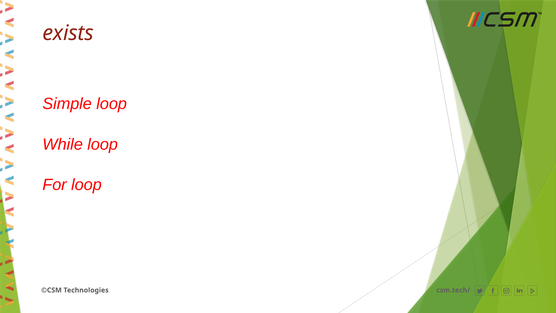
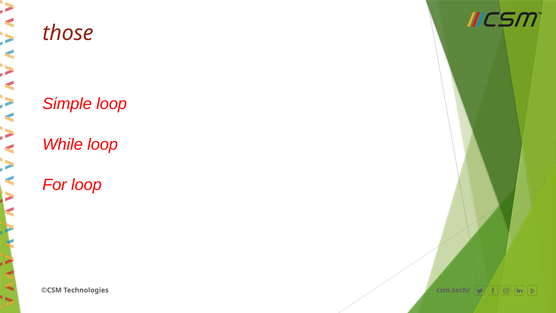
exists: exists -> those (68, 33)
